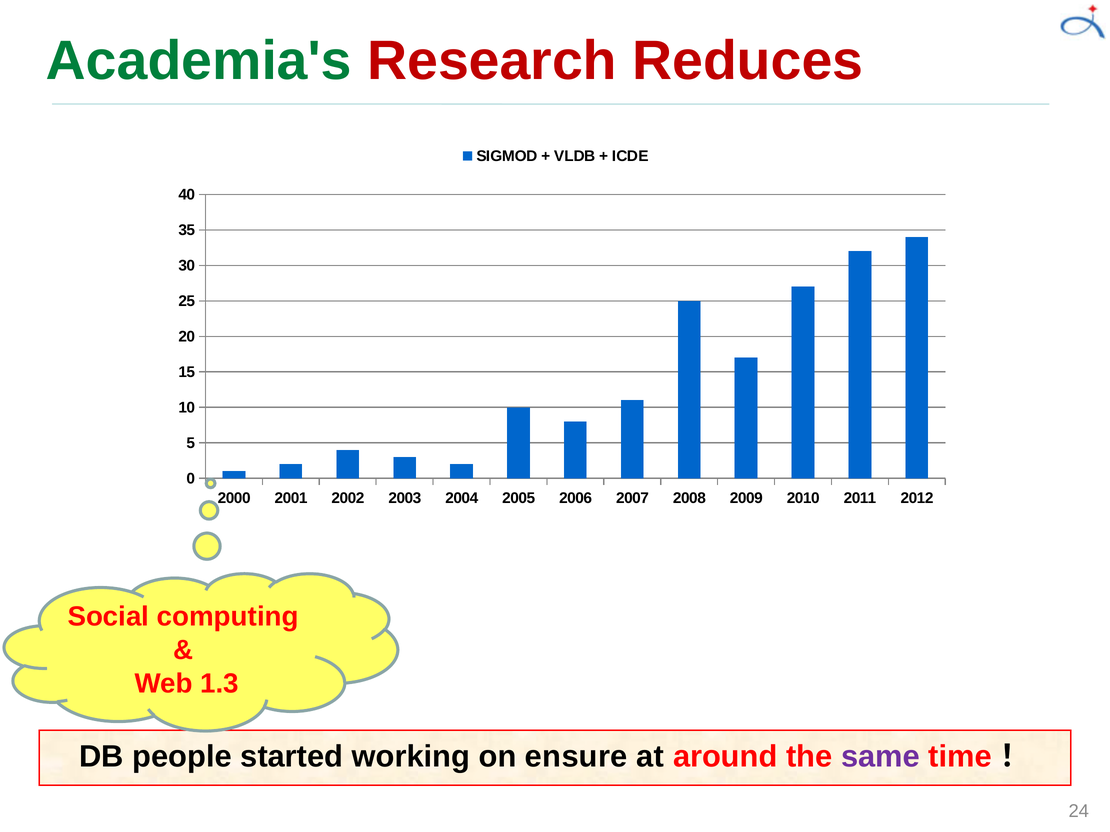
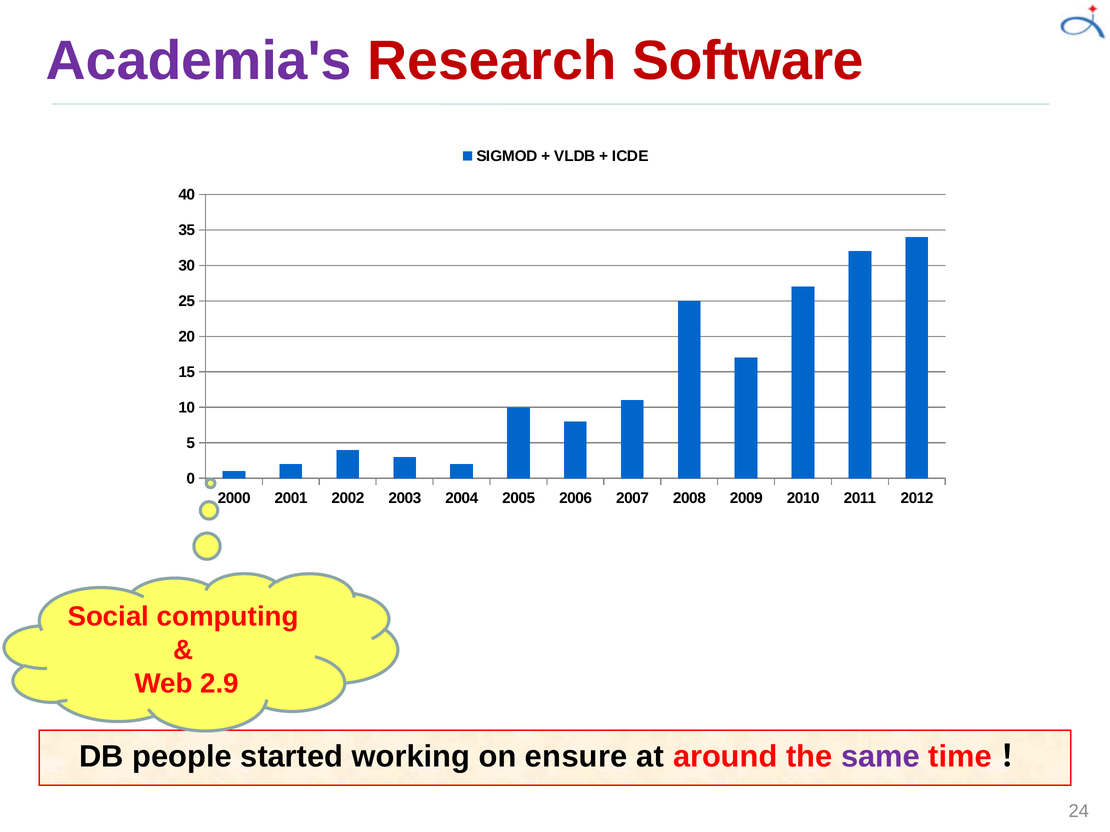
Academia's colour: green -> purple (199, 61)
Reduces: Reduces -> Software (748, 61)
1.3: 1.3 -> 2.9 (220, 684)
